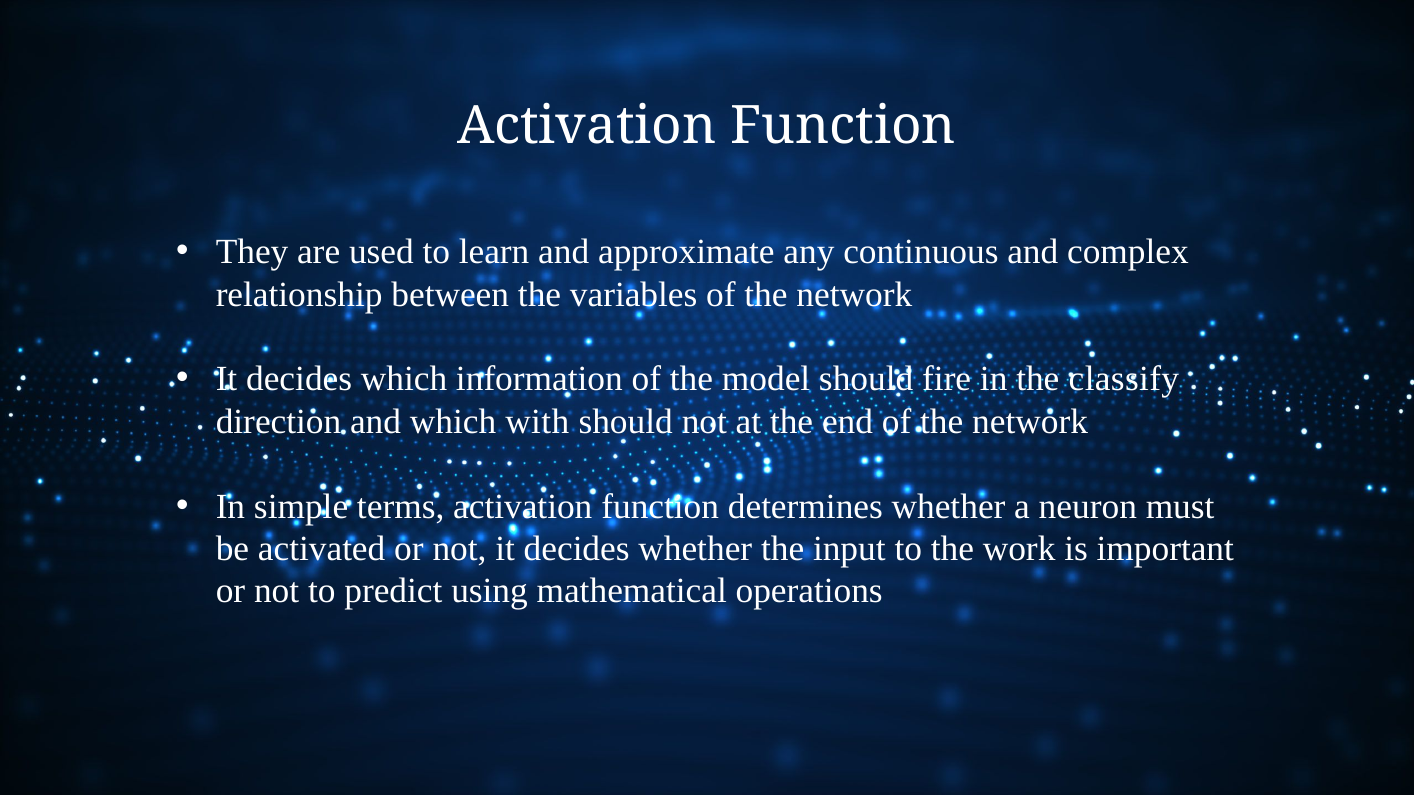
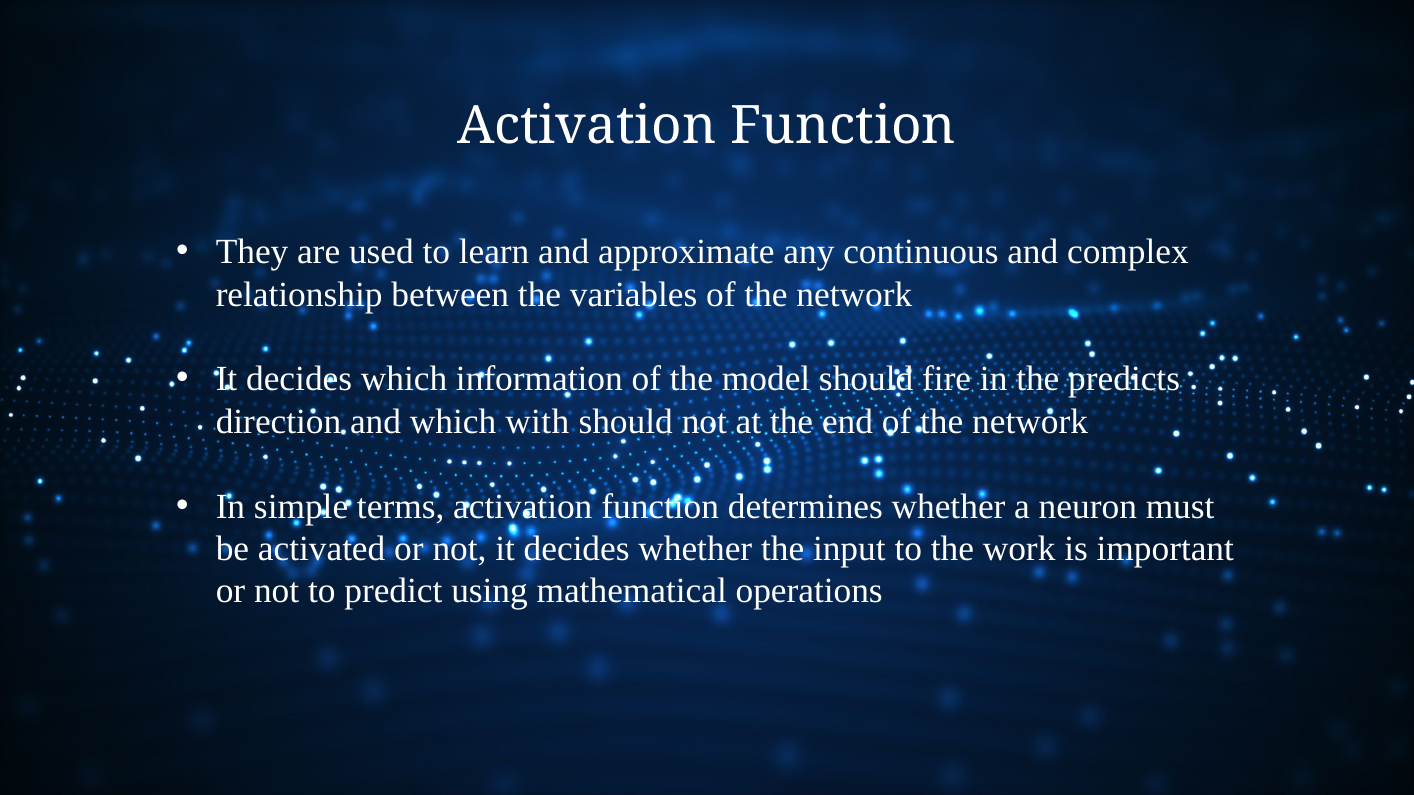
classify: classify -> predicts (1124, 379)
